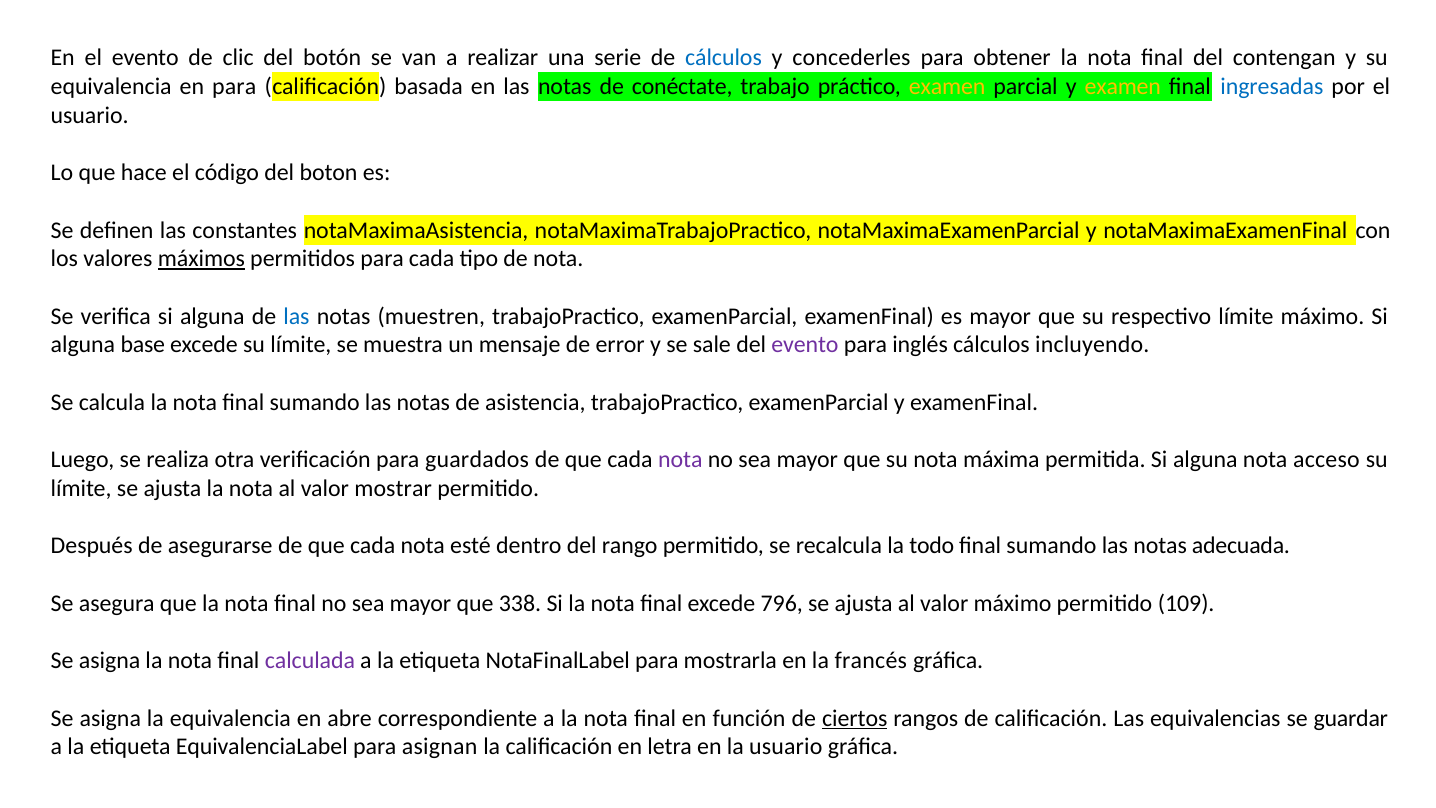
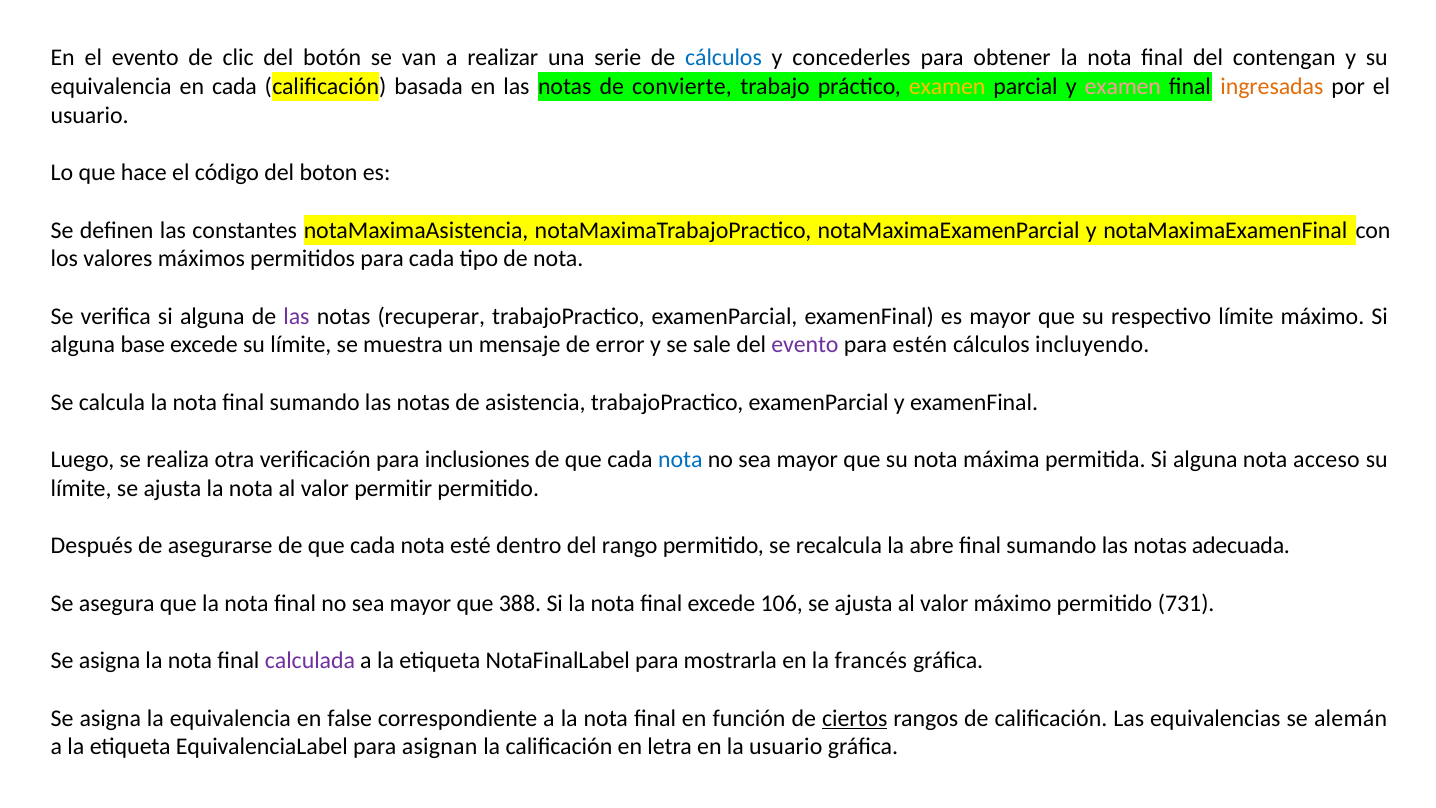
en para: para -> cada (234, 87)
conéctate: conéctate -> convierte (682, 87)
examen colour: yellow -> pink (1123, 87)
ingresadas colour: blue -> orange (1272, 87)
máximos underline: present -> none (201, 259)
las colour: blue -> purple (296, 316)
muestren: muestren -> recuperar (431, 316)
inglés: inglés -> estén (920, 345)
guardados: guardados -> inclusiones (477, 460)
nota colour: purple -> blue (680, 460)
mostrar: mostrar -> permitir (393, 488)
todo: todo -> abre (932, 546)
338: 338 -> 388 (520, 603)
796: 796 -> 106 (782, 603)
109: 109 -> 731 (1186, 603)
abre: abre -> false (350, 718)
guardar: guardar -> alemán (1351, 718)
